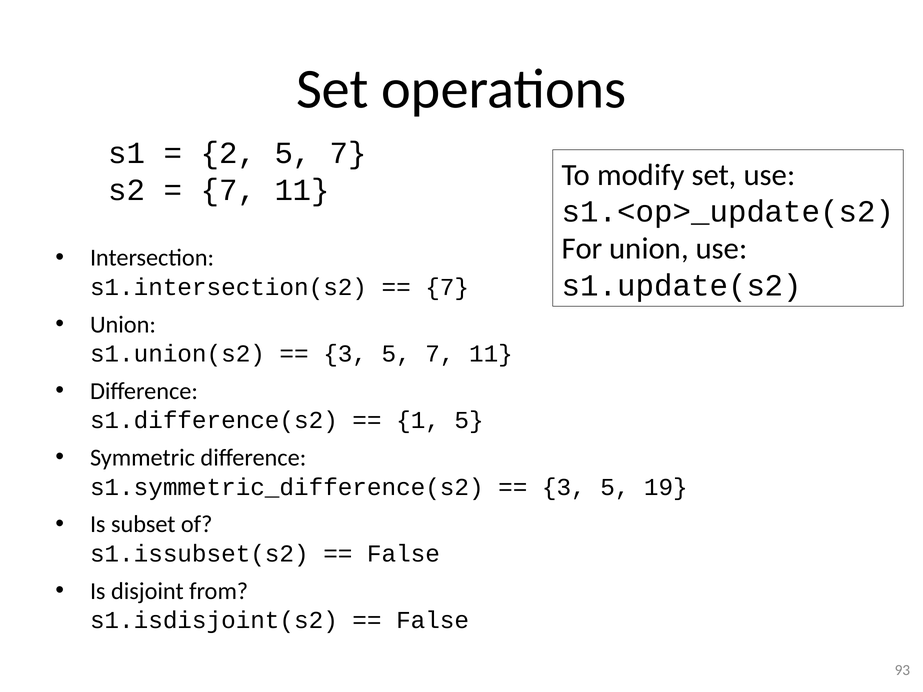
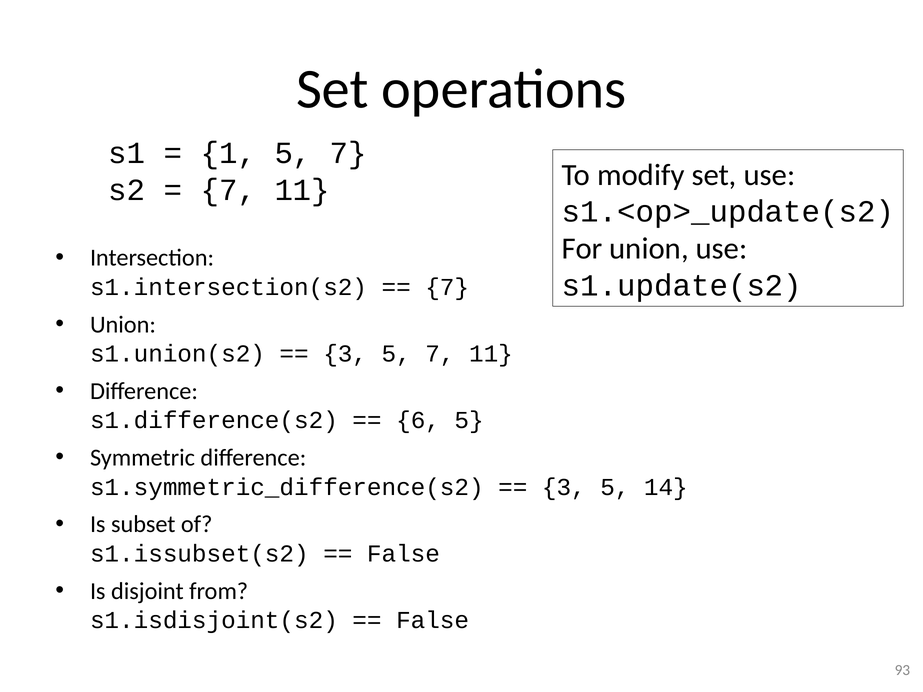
2: 2 -> 1 (228, 153)
1: 1 -> 6 (418, 421)
19: 19 -> 14 (666, 487)
